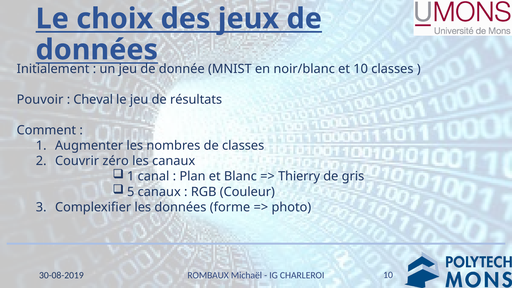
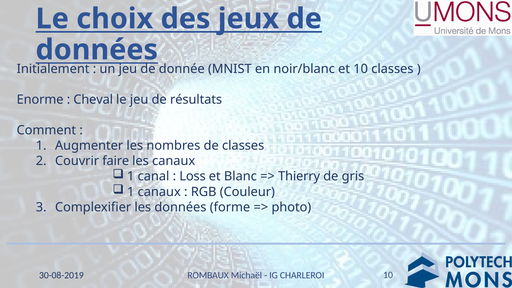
Pouvoir: Pouvoir -> Enorme (40, 100)
zéro: zéro -> faire (116, 161)
Plan: Plan -> Loss (193, 176)
5: 5 -> 1 (131, 192)
